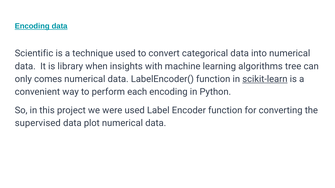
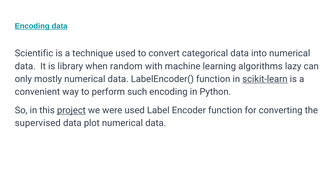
insights: insights -> random (126, 66)
tree: tree -> lazy (293, 66)
comes: comes -> mostly (48, 79)
each: each -> such (137, 92)
project underline: none -> present (71, 111)
